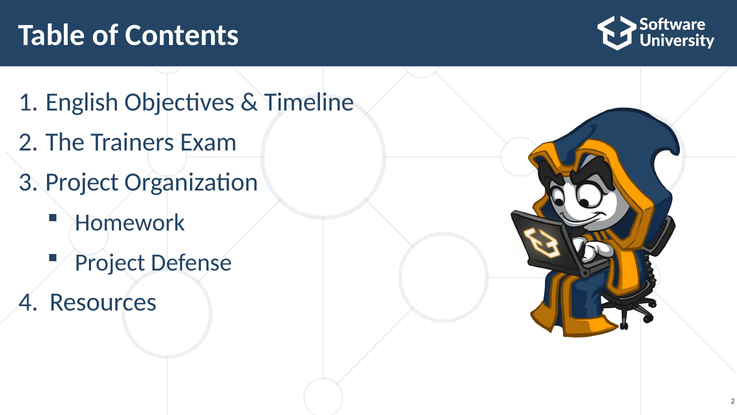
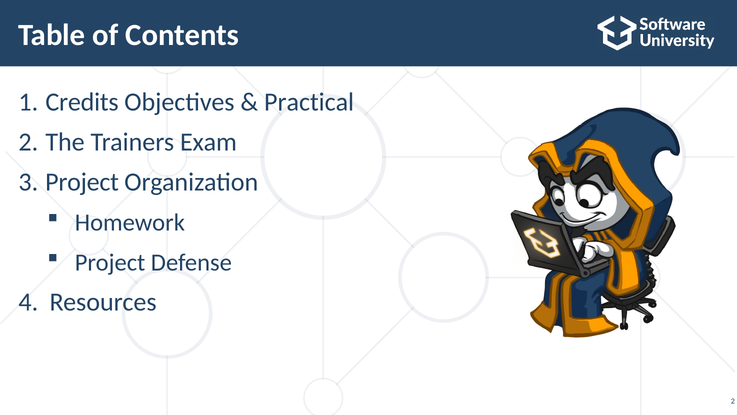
English: English -> Credits (82, 102)
Timeline: Timeline -> Practical (309, 102)
